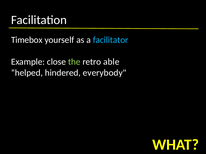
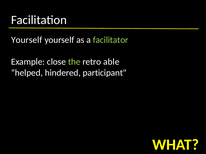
Timebox: Timebox -> Yourself (27, 40)
facilitator colour: light blue -> light green (111, 40)
everybody: everybody -> participant (105, 73)
